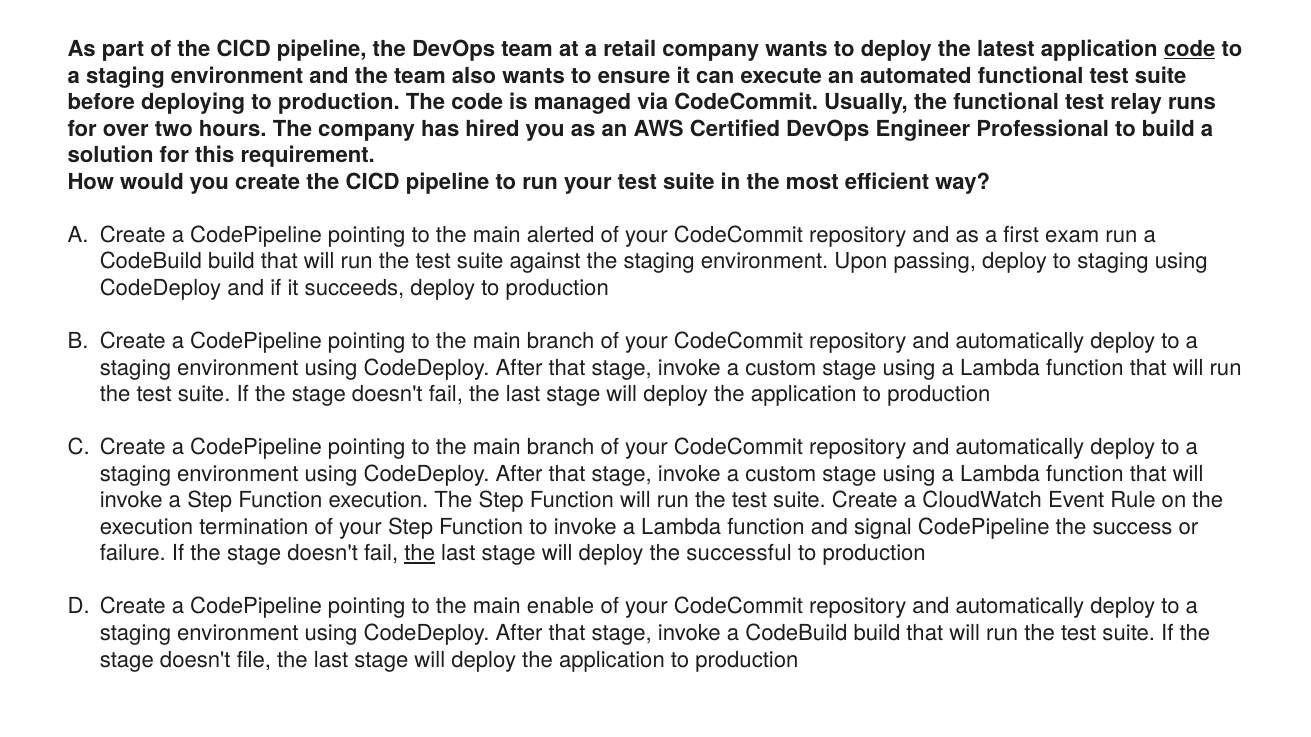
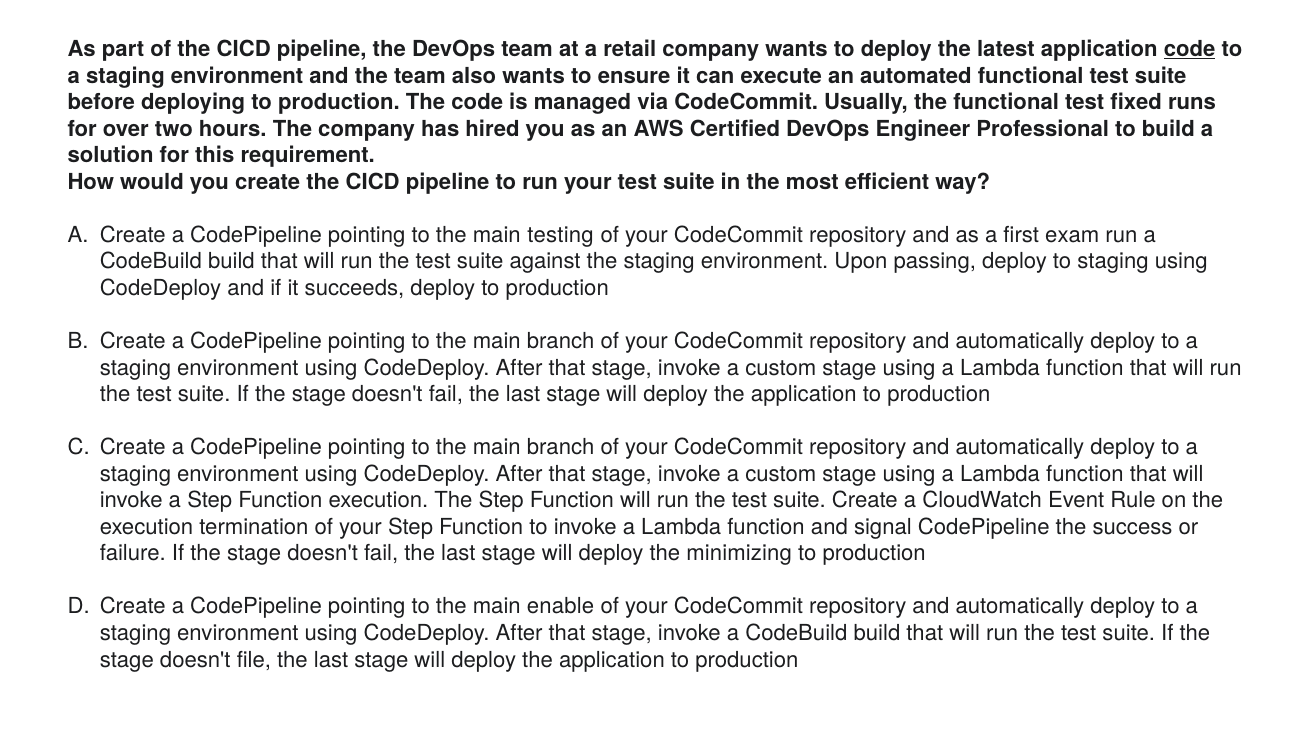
relay: relay -> fixed (1136, 102)
alerted: alerted -> testing (561, 235)
the underline: present -> none (420, 554)
successful: successful -> minimizing (739, 554)
